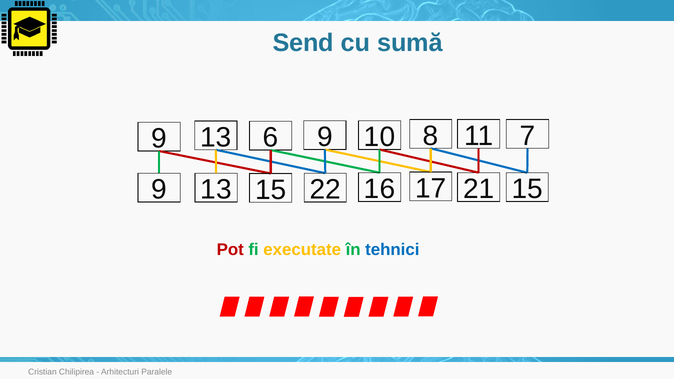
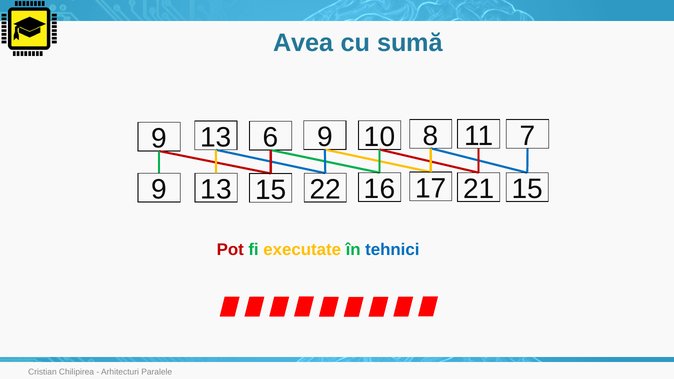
Send: Send -> Avea (303, 43)
